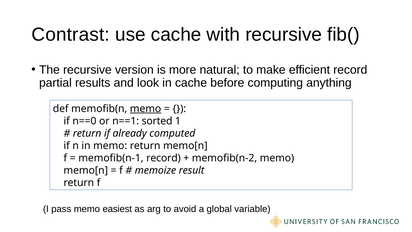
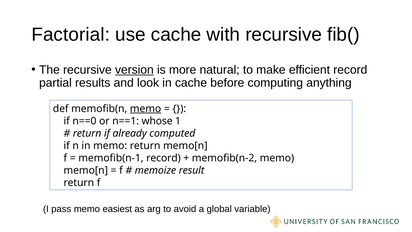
Contrast: Contrast -> Factorial (71, 35)
version underline: none -> present (134, 70)
sorted: sorted -> whose (157, 121)
